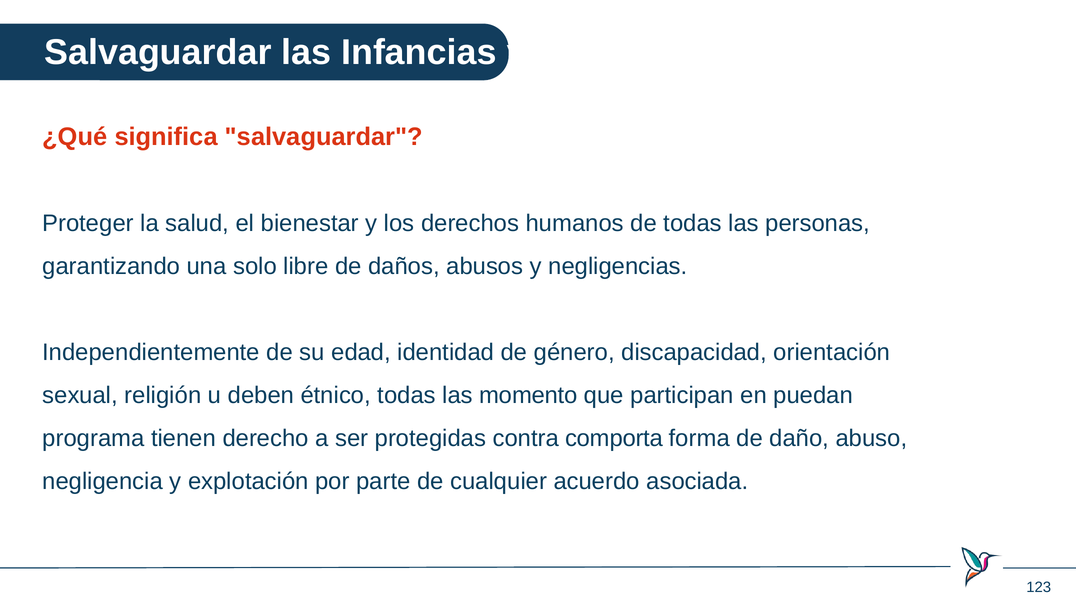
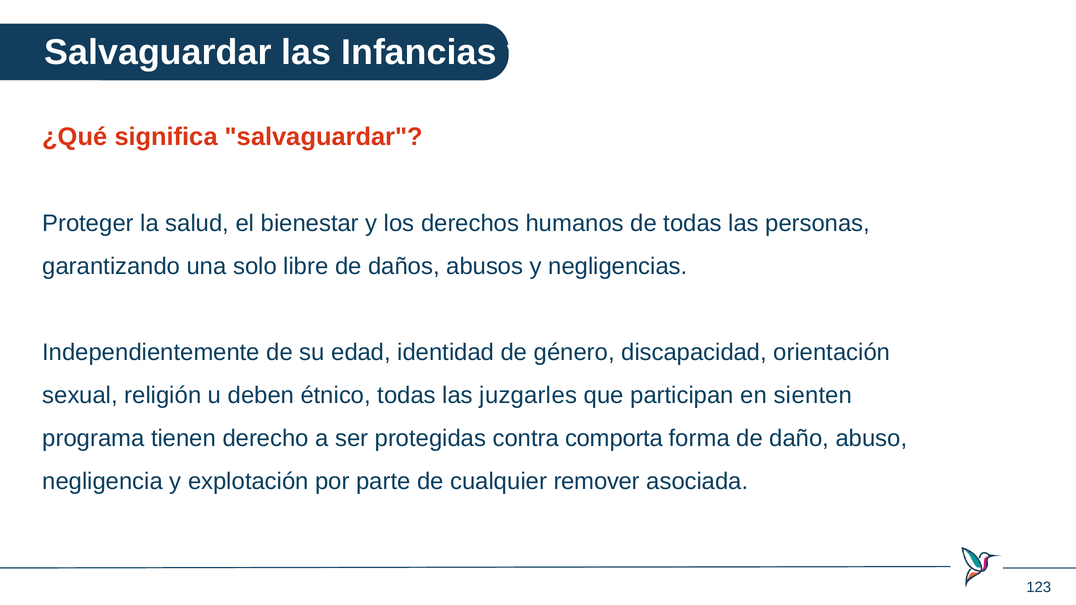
momento: momento -> juzgarles (528, 396)
puedan: puedan -> sienten (813, 396)
acuerdo: acuerdo -> remover (597, 482)
